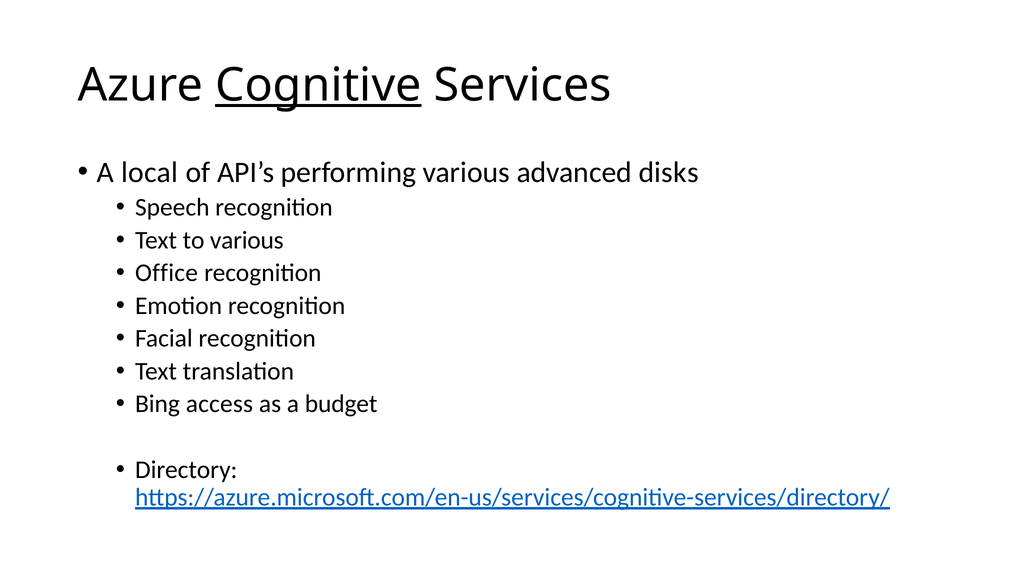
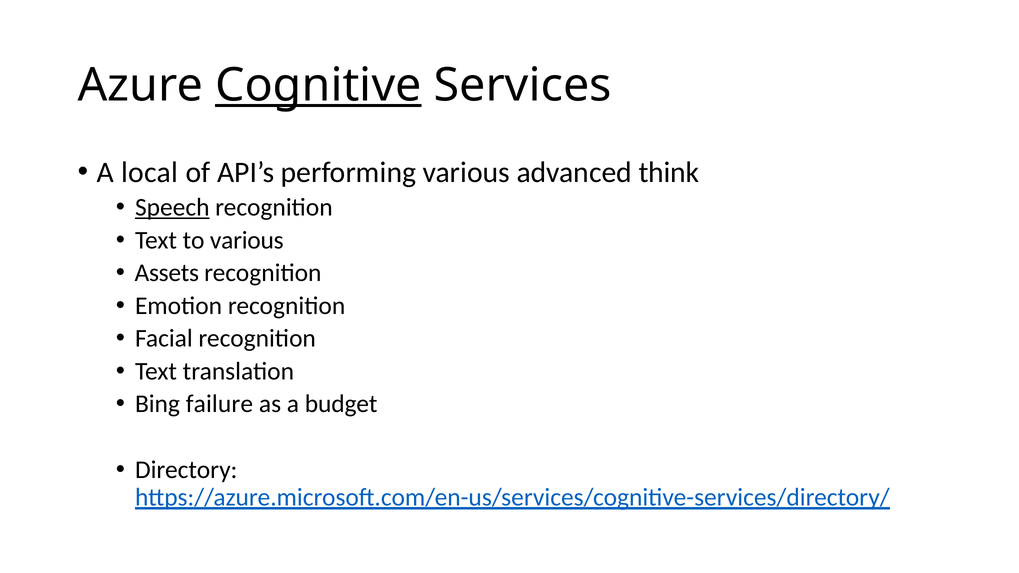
disks: disks -> think (669, 172)
Speech underline: none -> present (172, 207)
Office: Office -> Assets (167, 273)
access: access -> failure (219, 404)
